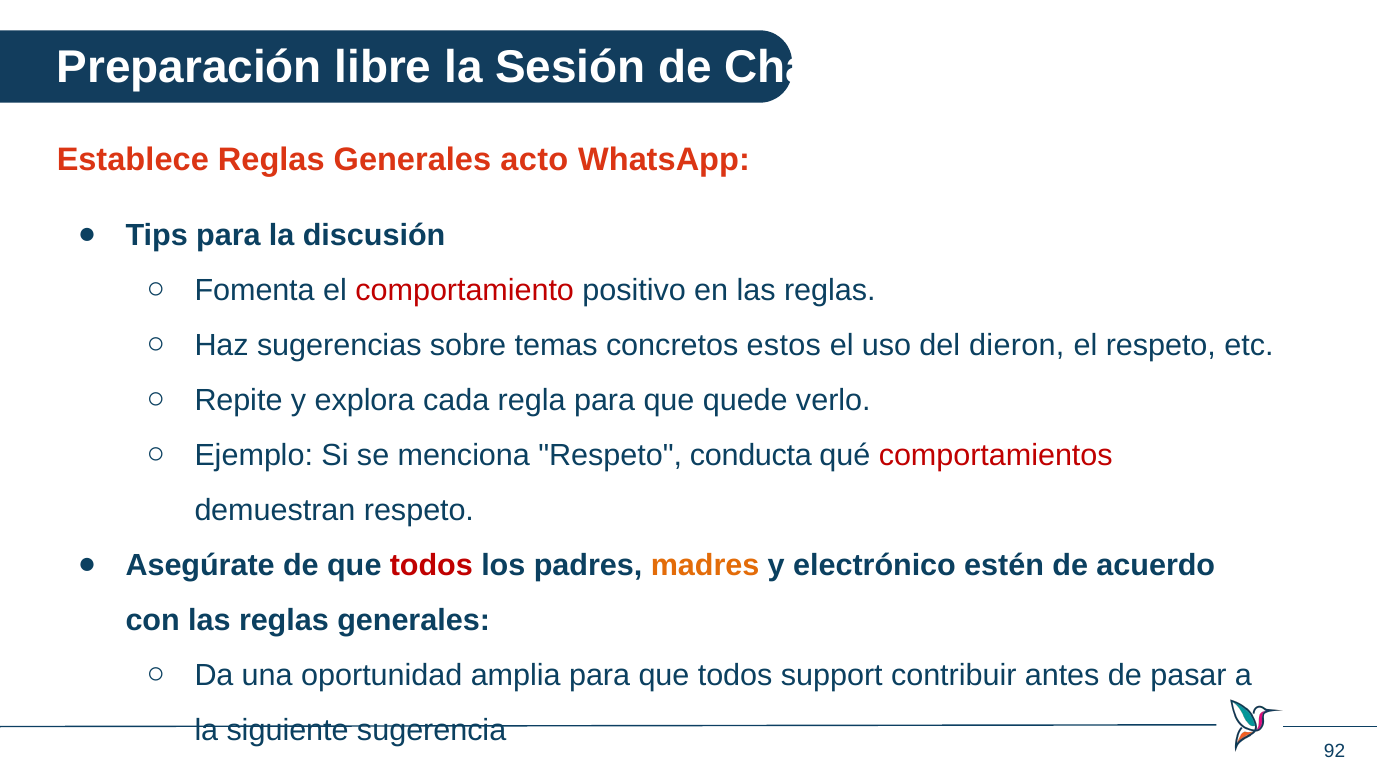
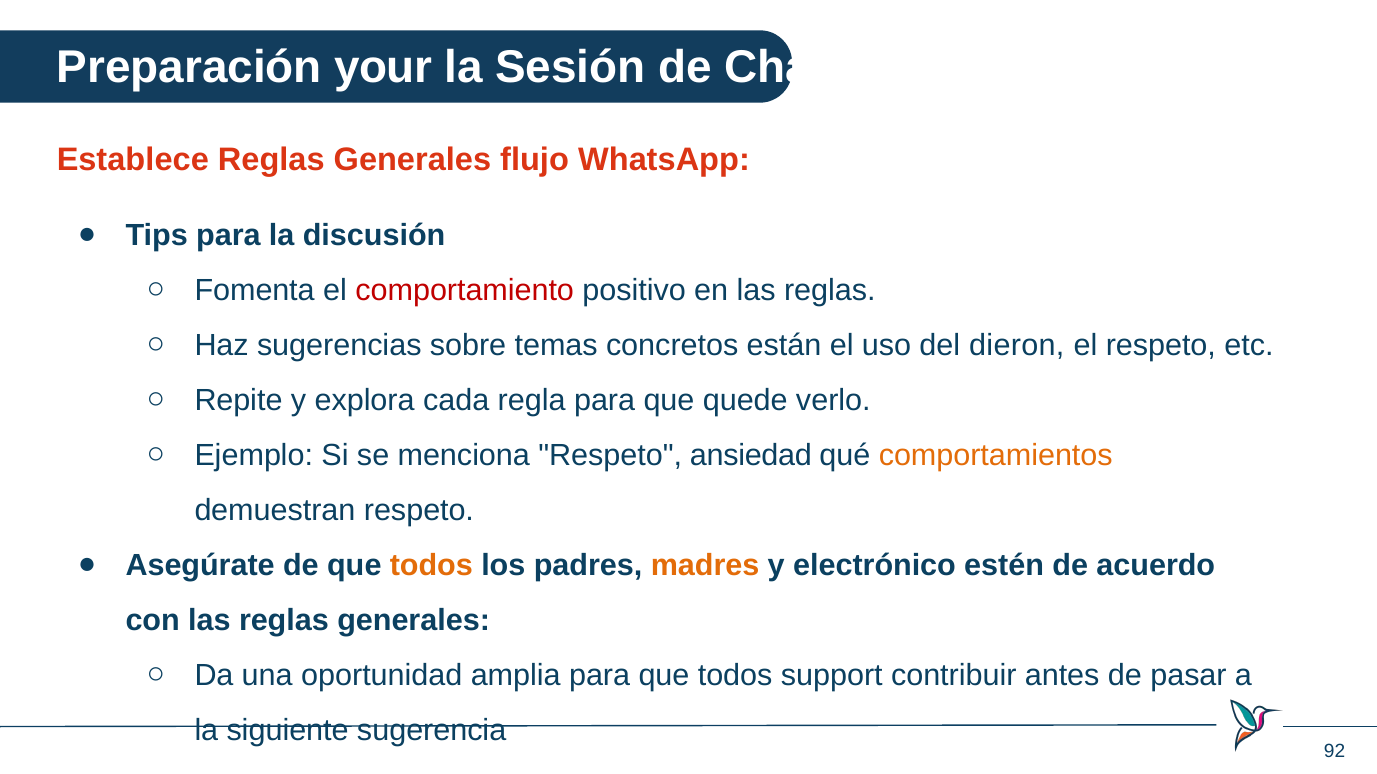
libre: libre -> your (383, 67)
acto: acto -> flujo (535, 160)
estos: estos -> están (784, 345)
conducta: conducta -> ansiedad (751, 455)
comportamientos colour: red -> orange (996, 455)
todos colour: red -> orange (431, 566)
